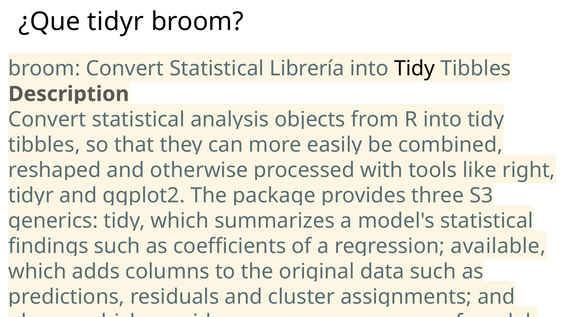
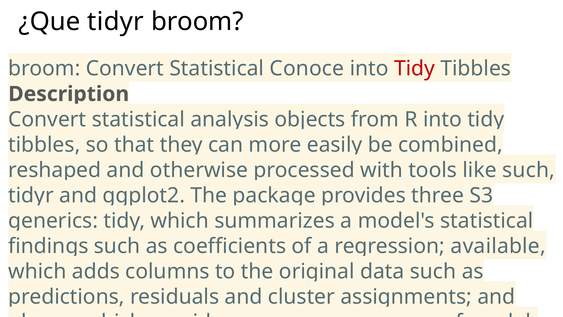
Librería: Librería -> Conoce (307, 69)
Tidy colour: black -> red (415, 69)
right: right -> such (529, 170)
